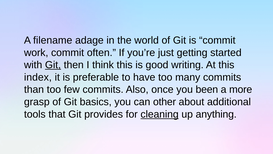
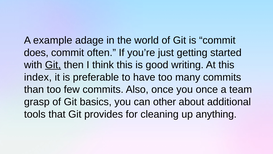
filename: filename -> example (53, 40)
work: work -> does (36, 52)
you been: been -> once (207, 89)
more: more -> team (241, 89)
cleaning underline: present -> none (160, 114)
